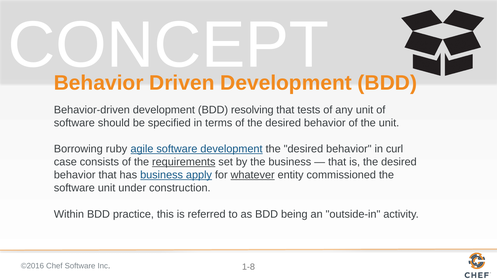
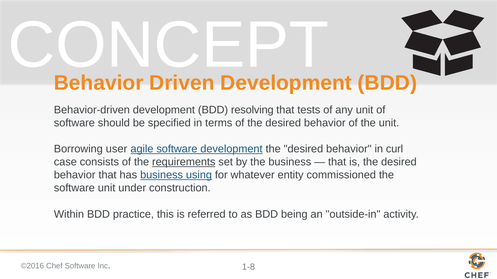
ruby: ruby -> user (117, 149)
apply: apply -> using (199, 175)
whatever underline: present -> none (253, 175)
